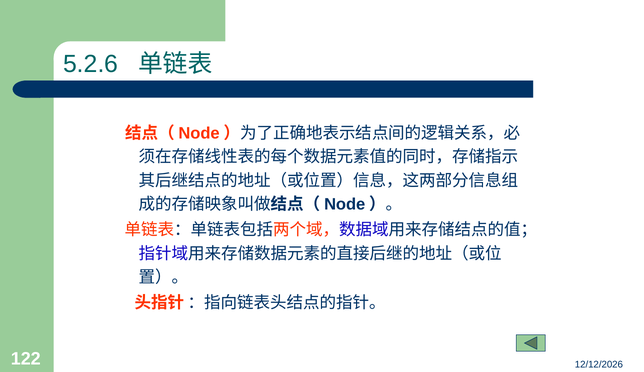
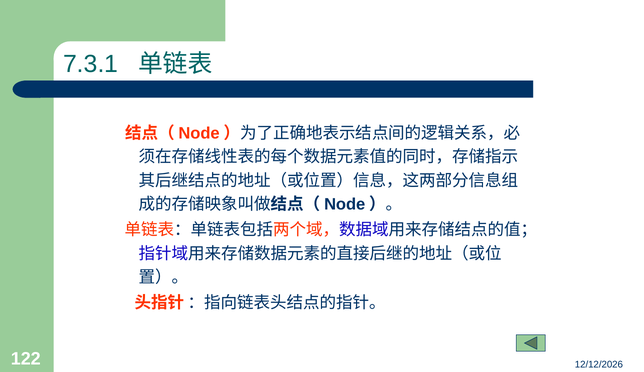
5.2.6: 5.2.6 -> 7.3.1 (91, 64)
